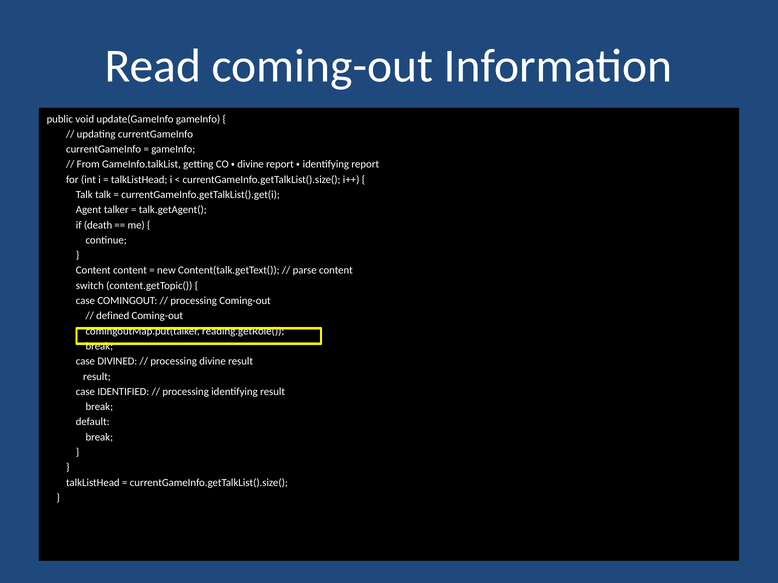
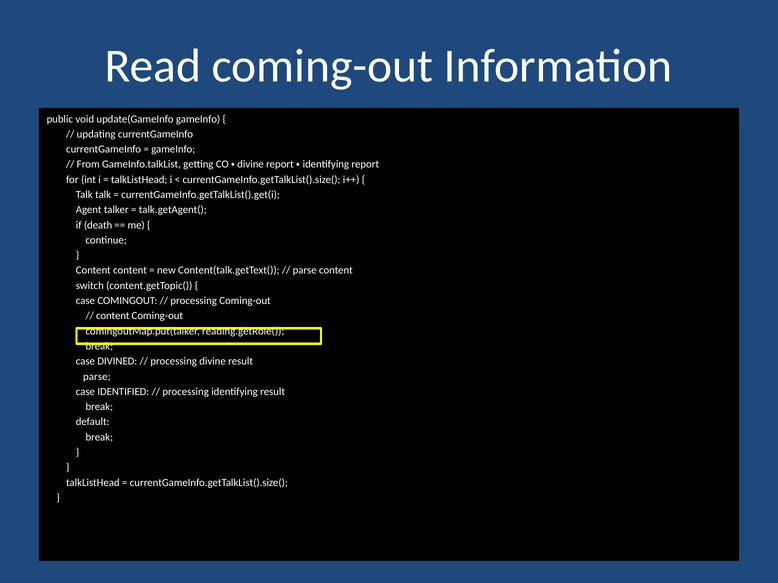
defined: defined -> content (113, 316)
result: result -> parse (97, 377)
